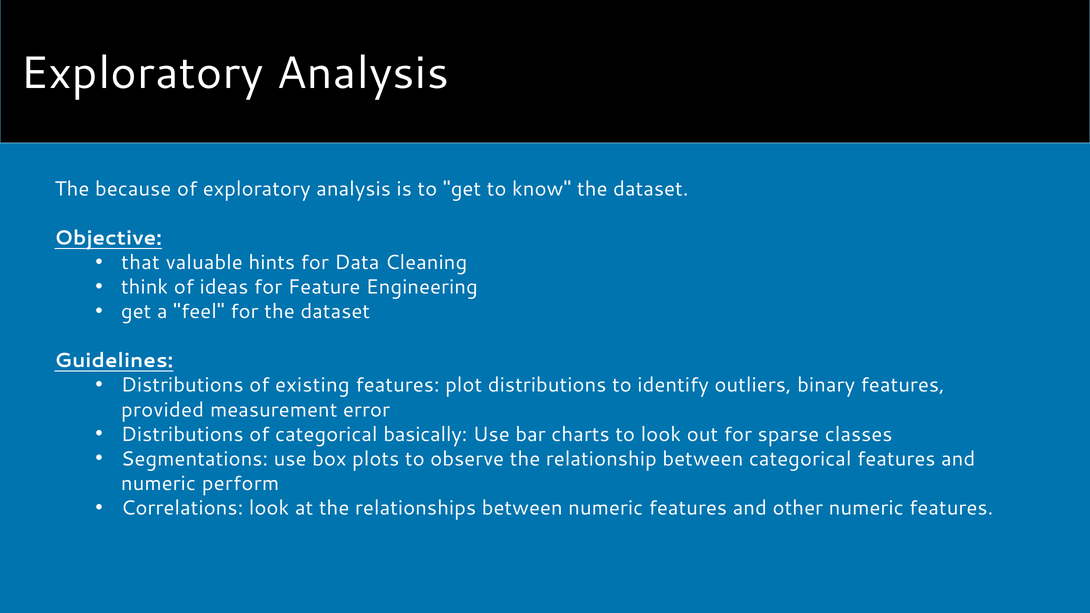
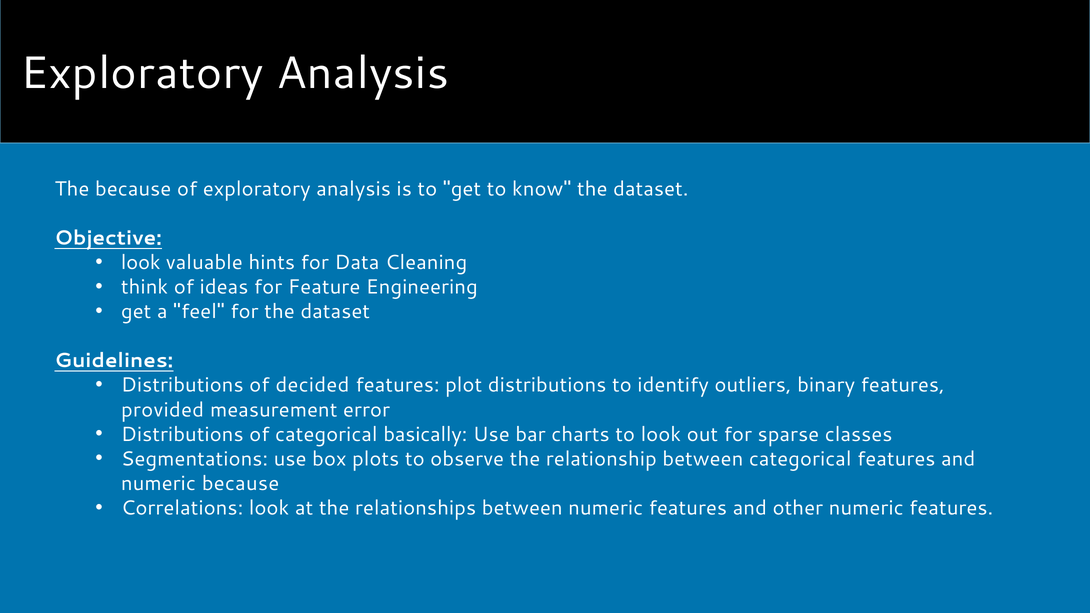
that: that -> look (141, 263)
existing: existing -> decided (312, 385)
numeric perform: perform -> because (240, 483)
